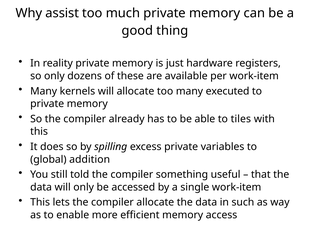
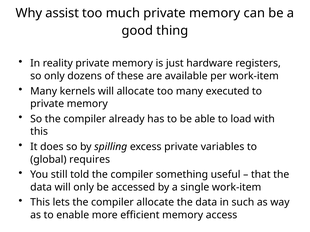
tiles: tiles -> load (241, 119)
addition: addition -> requires (90, 160)
